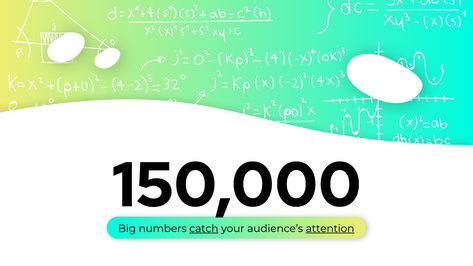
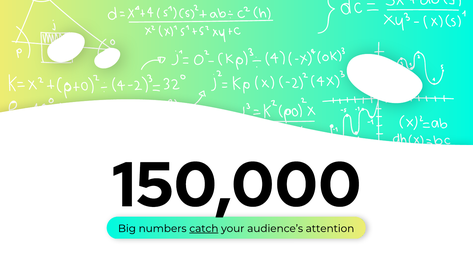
attention underline: present -> none (330, 229)
